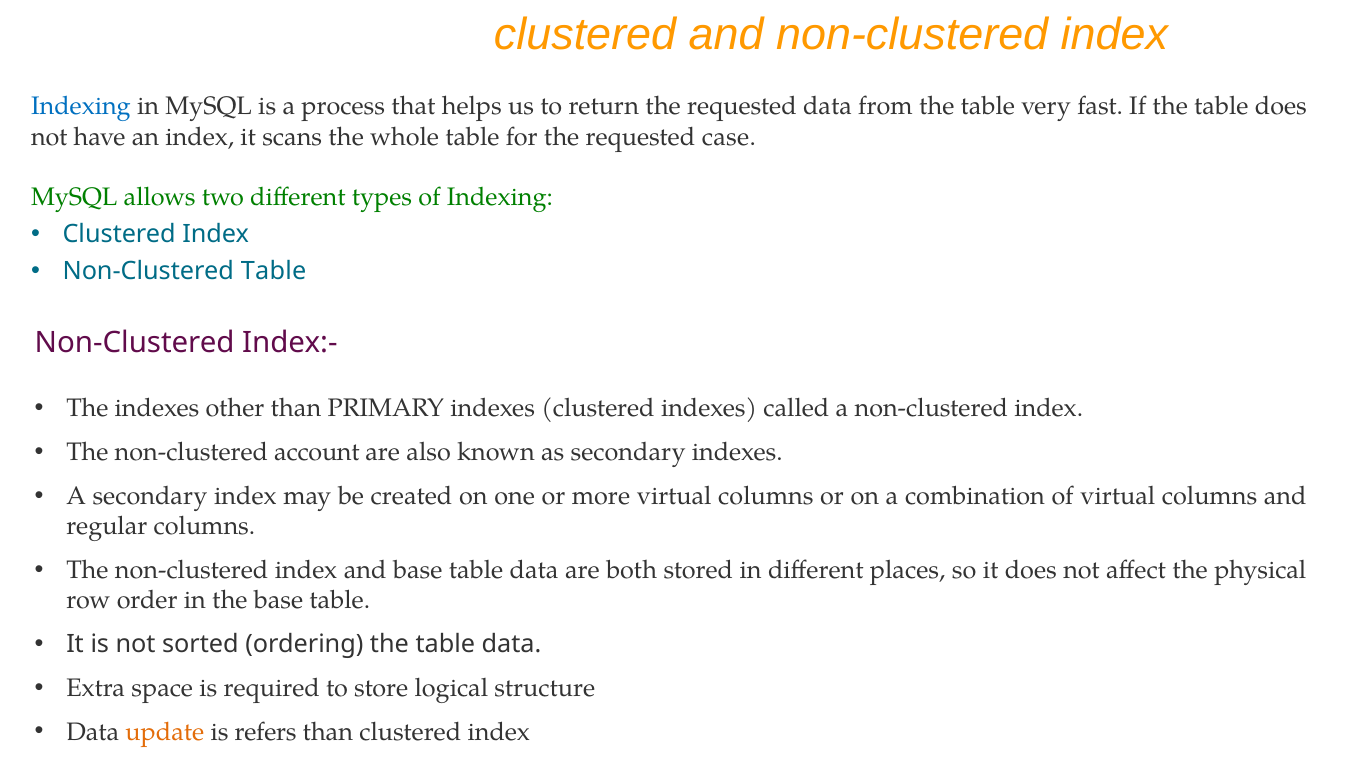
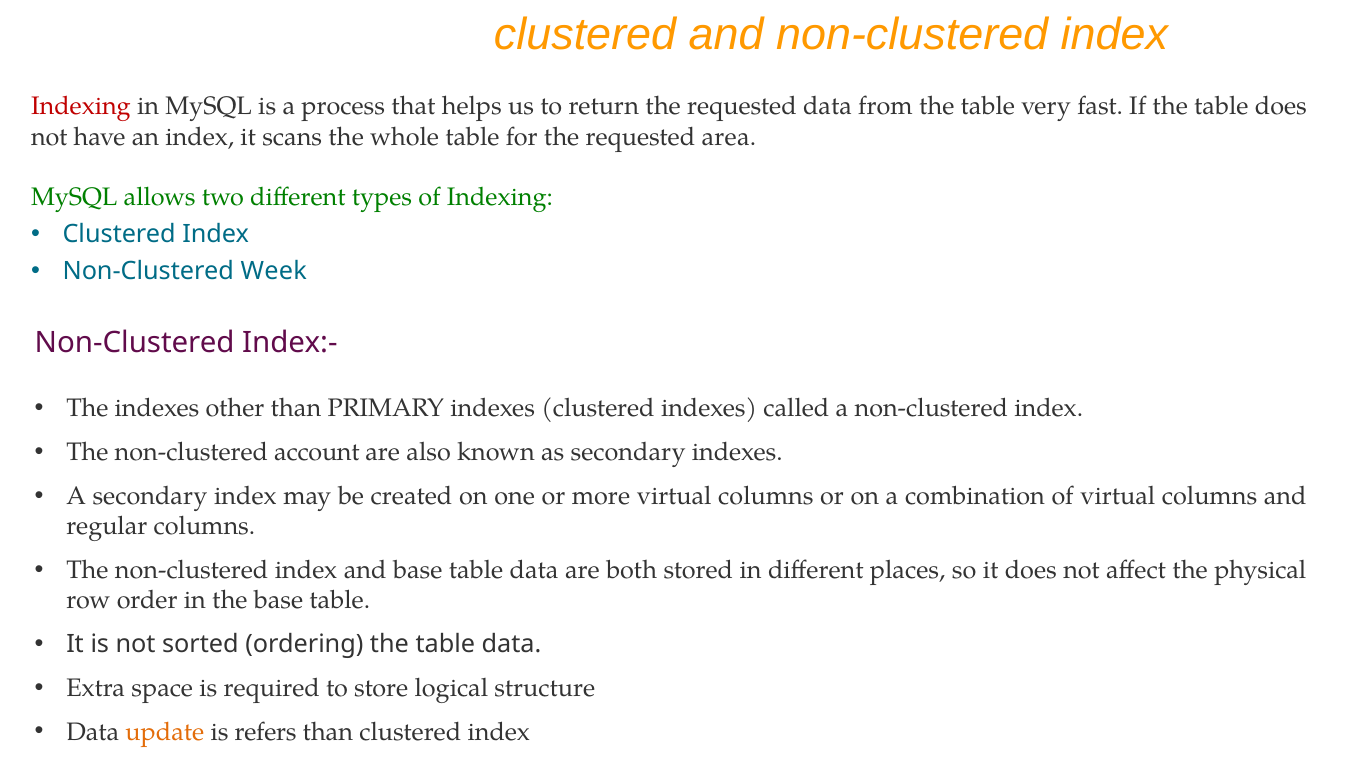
Indexing colour: blue -> red (81, 106)
case: case -> area (729, 137)
Non-Clustered Table: Table -> Week (274, 271)
